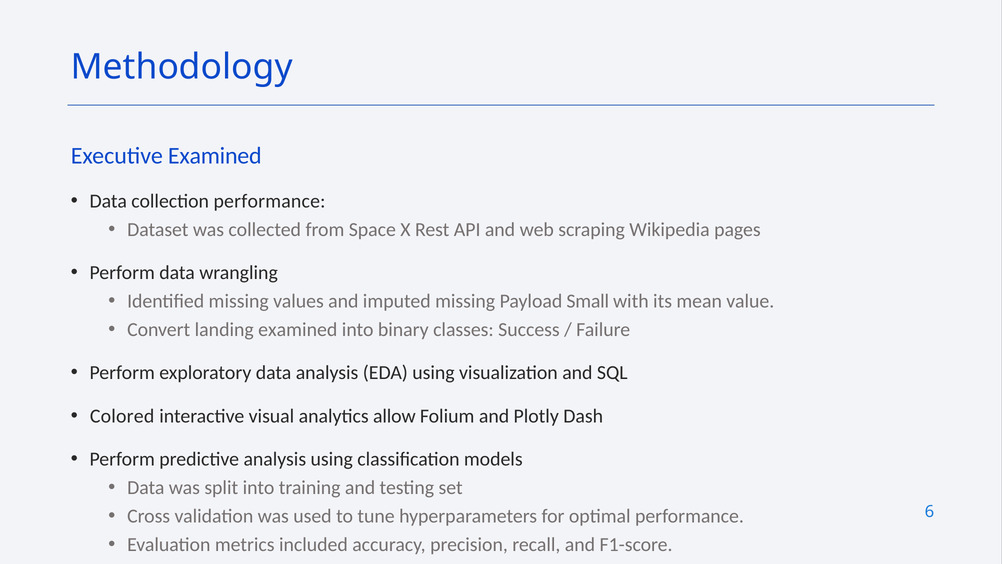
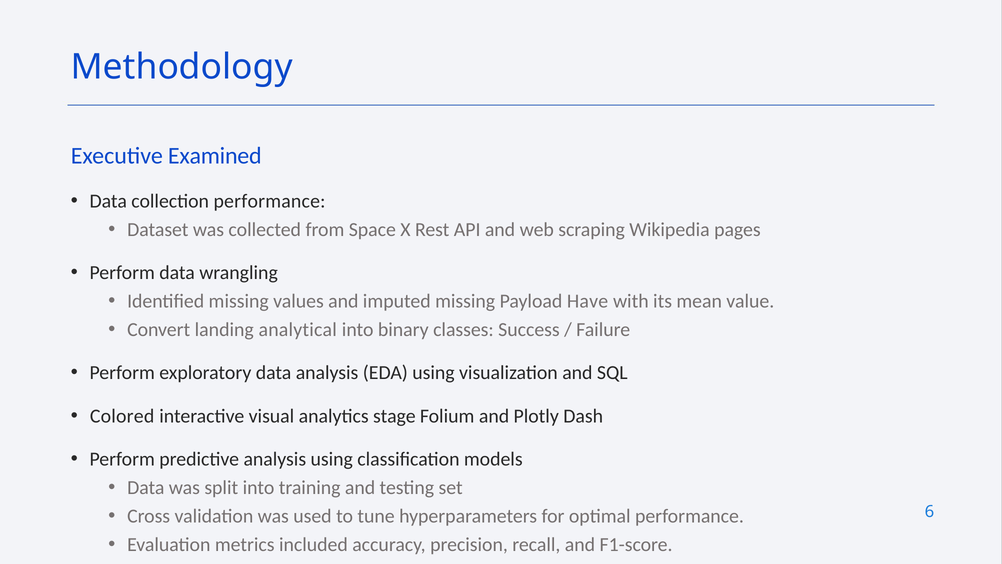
Small: Small -> Have (588, 301)
landing examined: examined -> analytical (298, 330)
allow: allow -> stage (394, 416)
